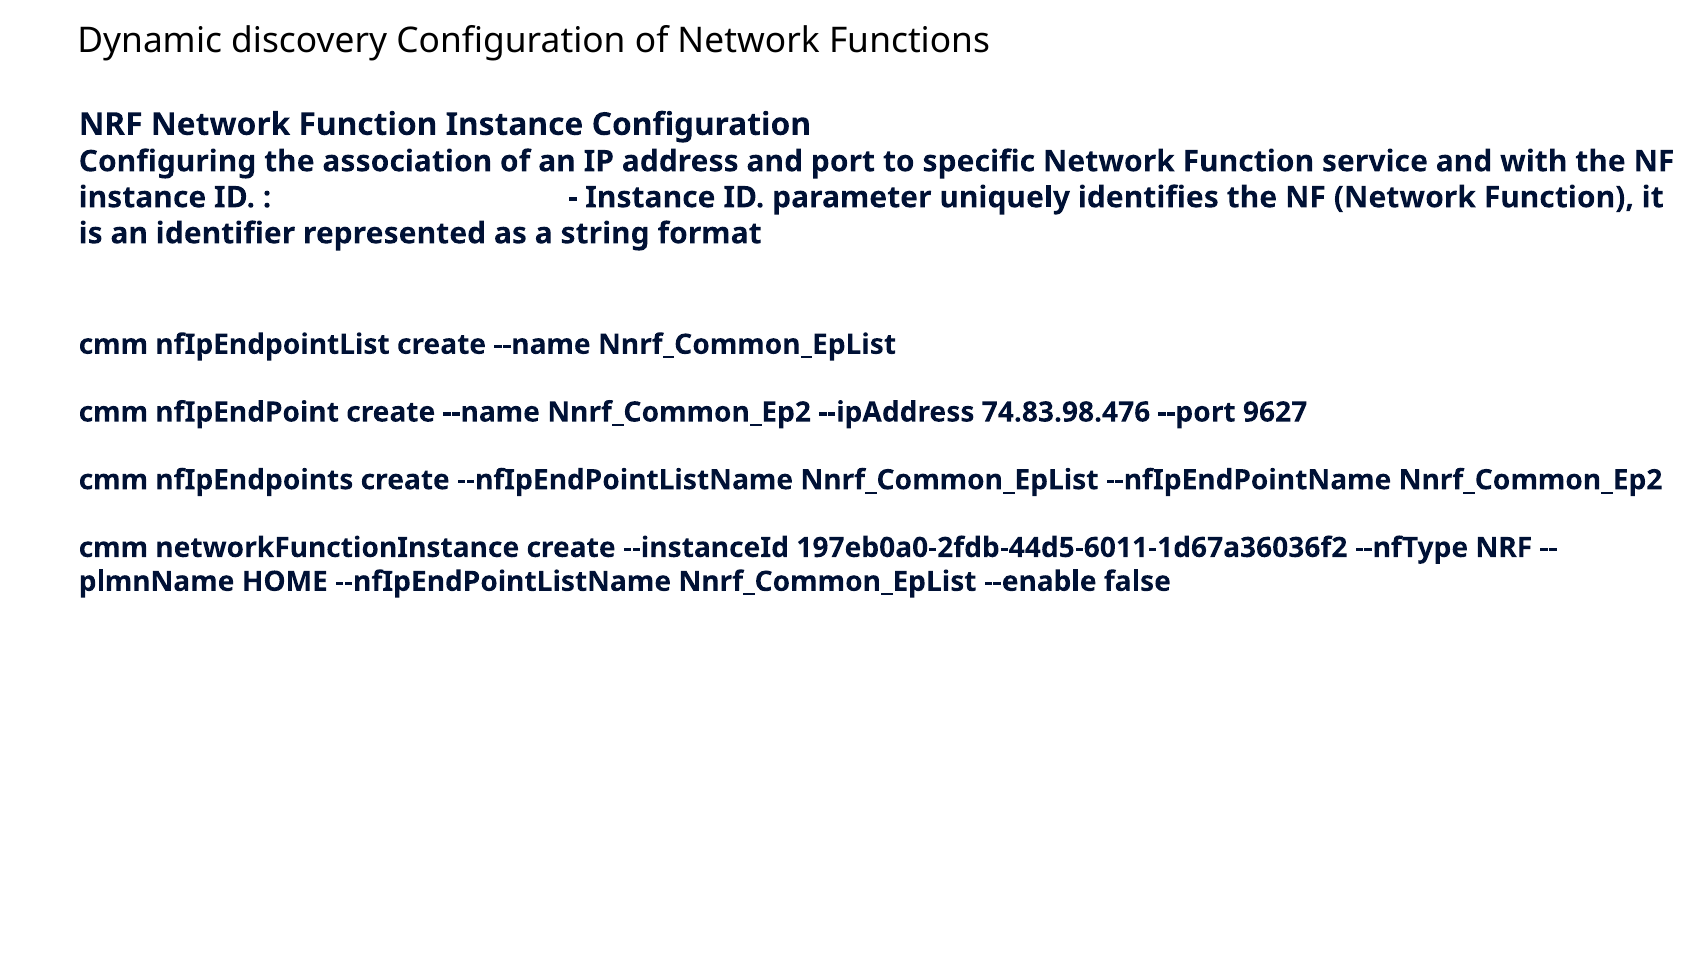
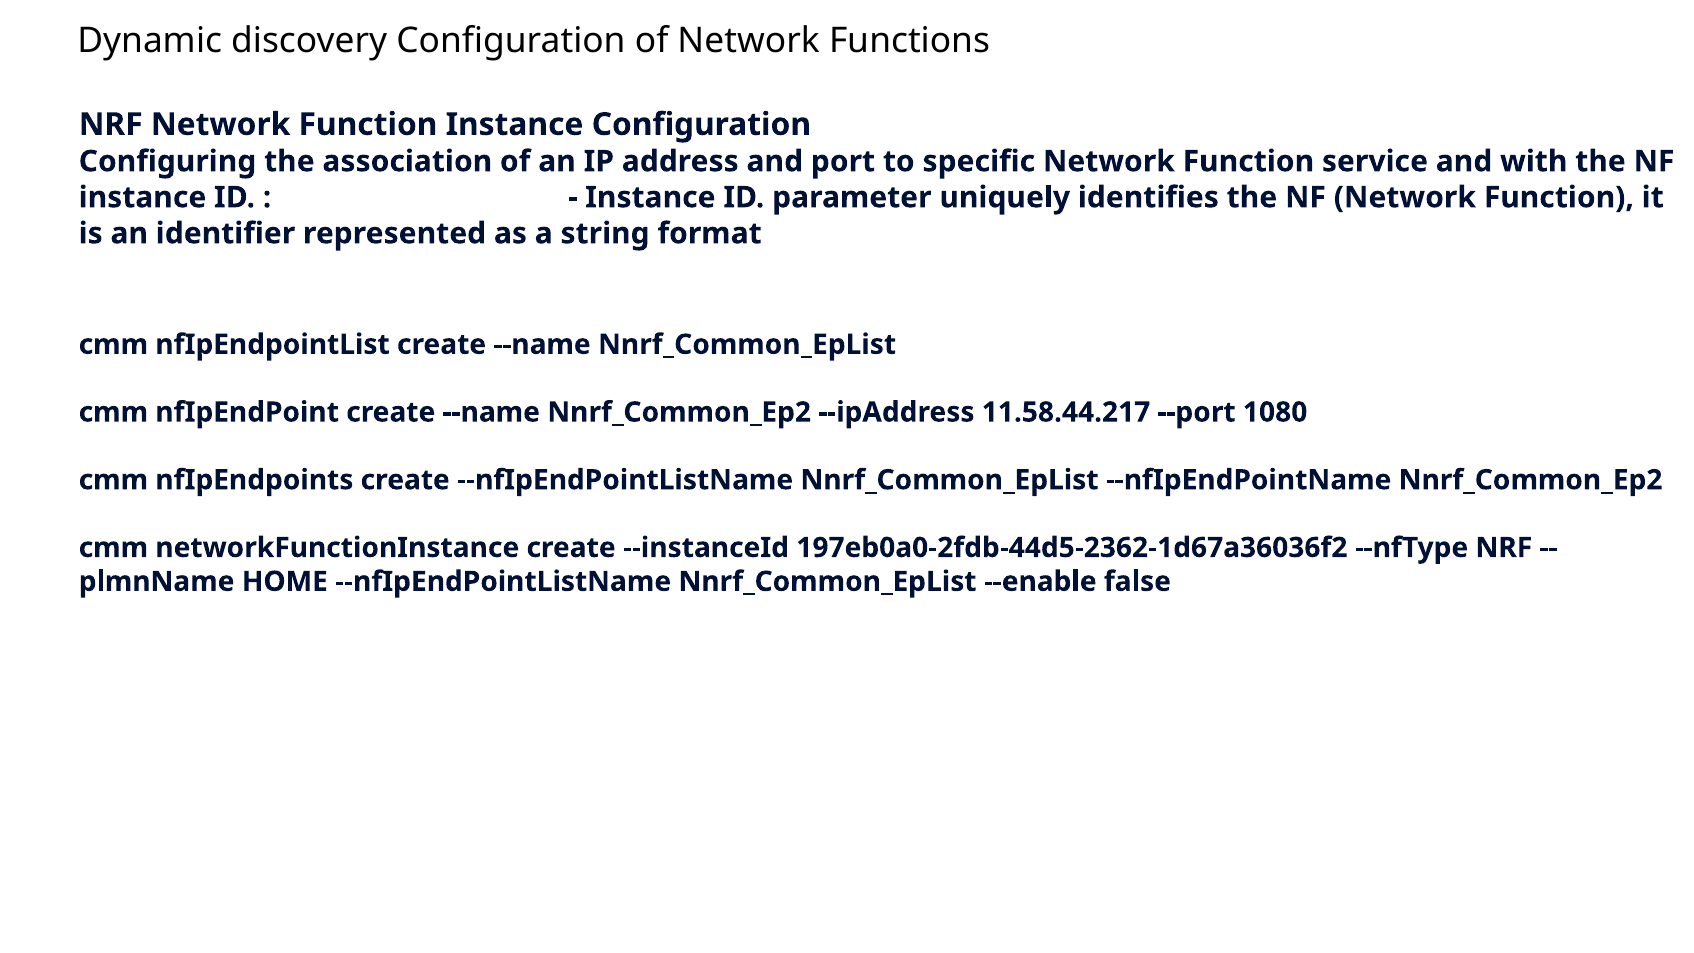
74.83.98.476: 74.83.98.476 -> 11.58.44.217 (1066, 412)
9627: 9627 -> 1080 (1275, 412)
197eb0a0-2fdb-44d5-6011-1d67a36036f2: 197eb0a0-2fdb-44d5-6011-1d67a36036f2 -> 197eb0a0-2fdb-44d5-2362-1d67a36036f2 (1072, 548)
